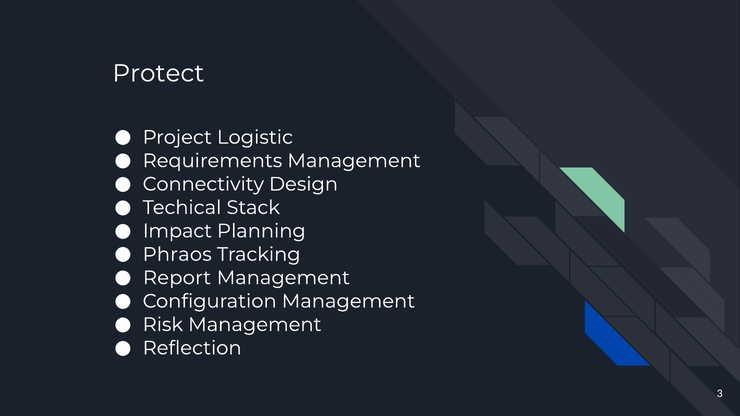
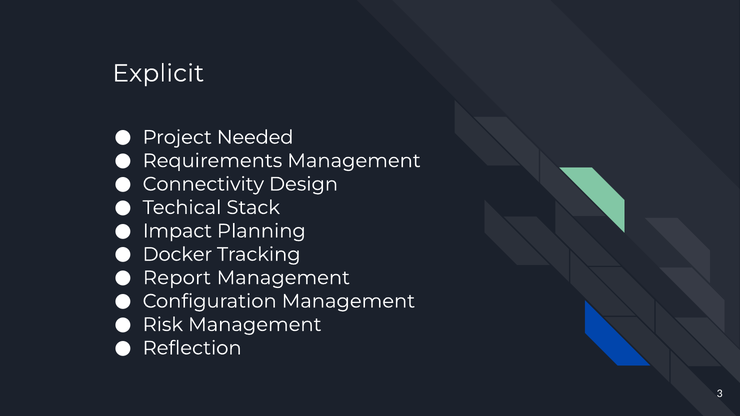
Protect: Protect -> Explicit (158, 73)
Logistic: Logistic -> Needed (255, 137)
Phraos: Phraos -> Docker (177, 255)
